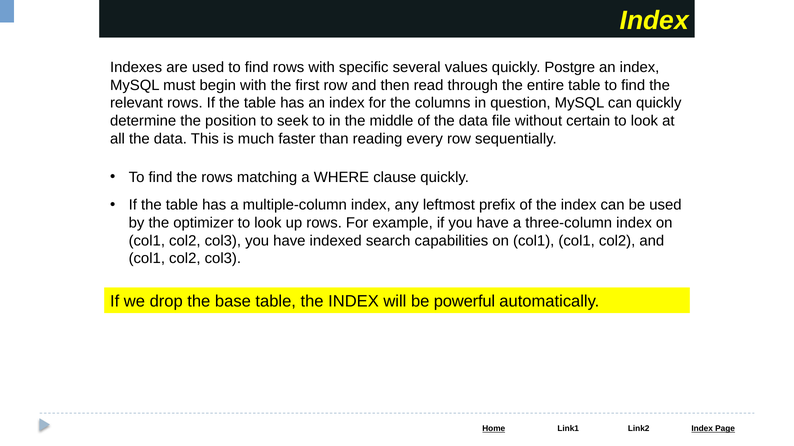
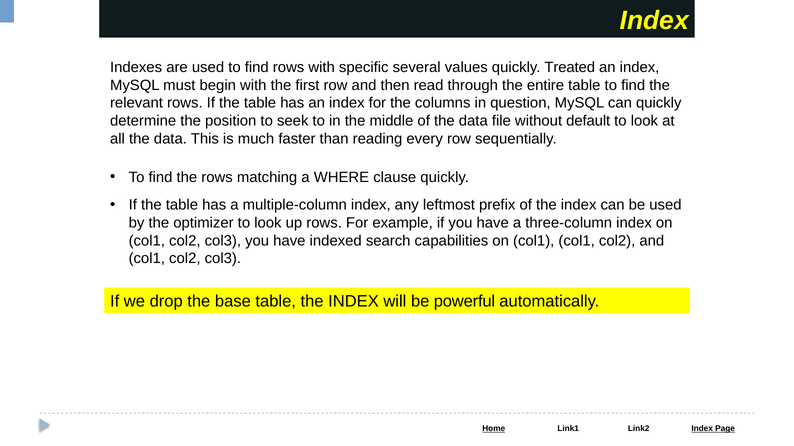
Postgre: Postgre -> Treated (570, 67)
certain: certain -> default (588, 121)
